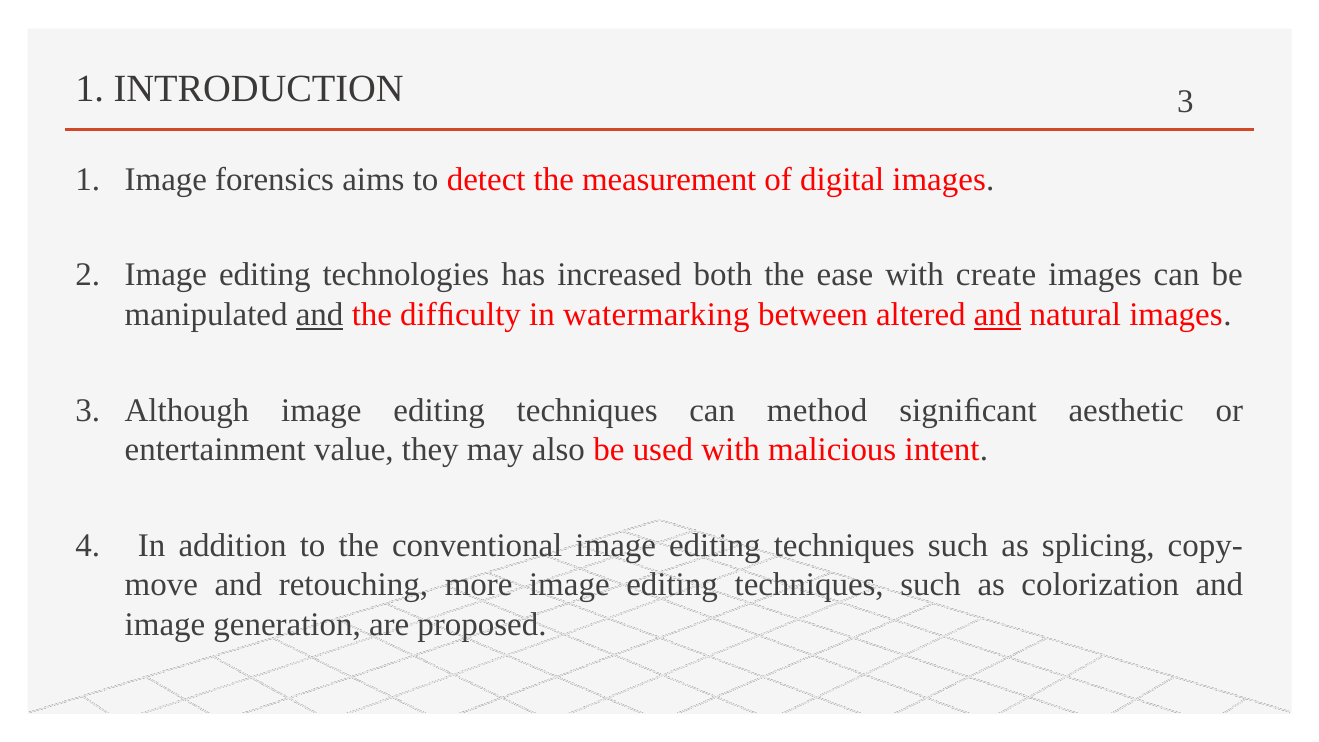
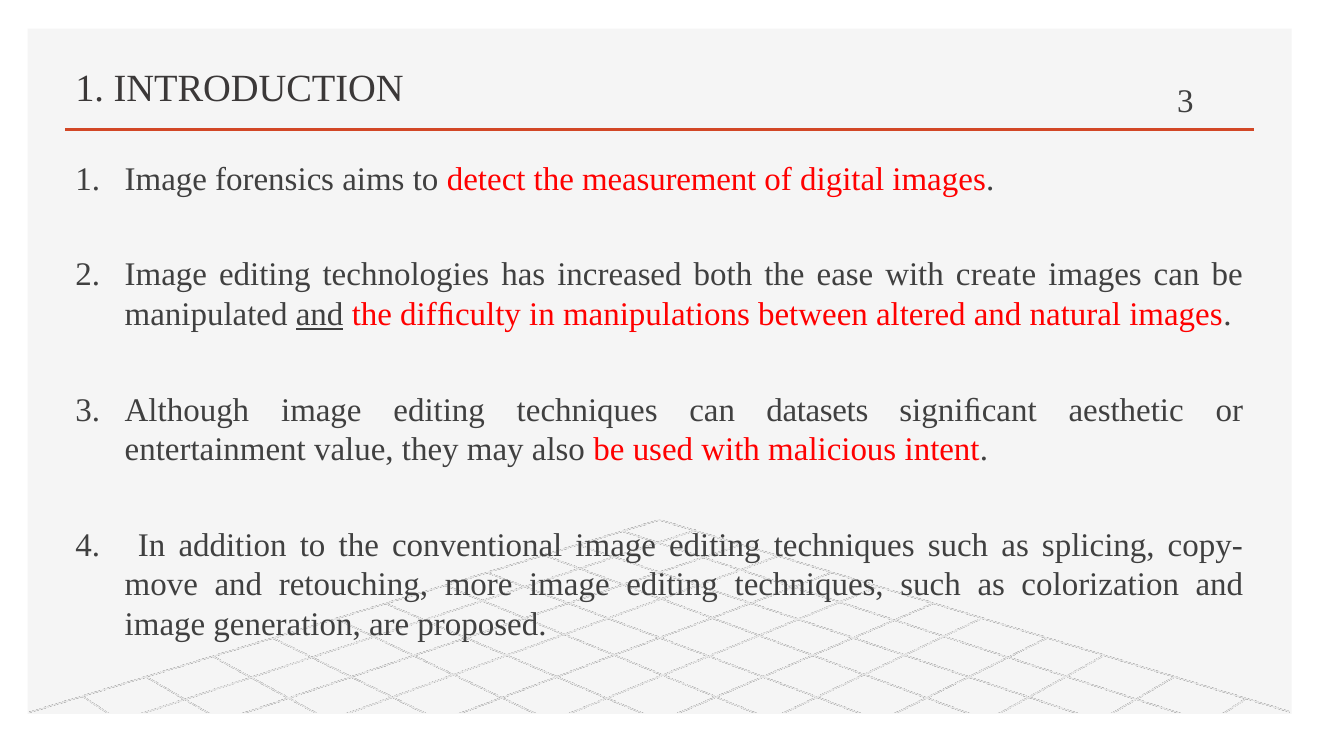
watermarking: watermarking -> manipulations (656, 314)
and underline: present -> none (998, 314)
method: method -> datasets (817, 410)
